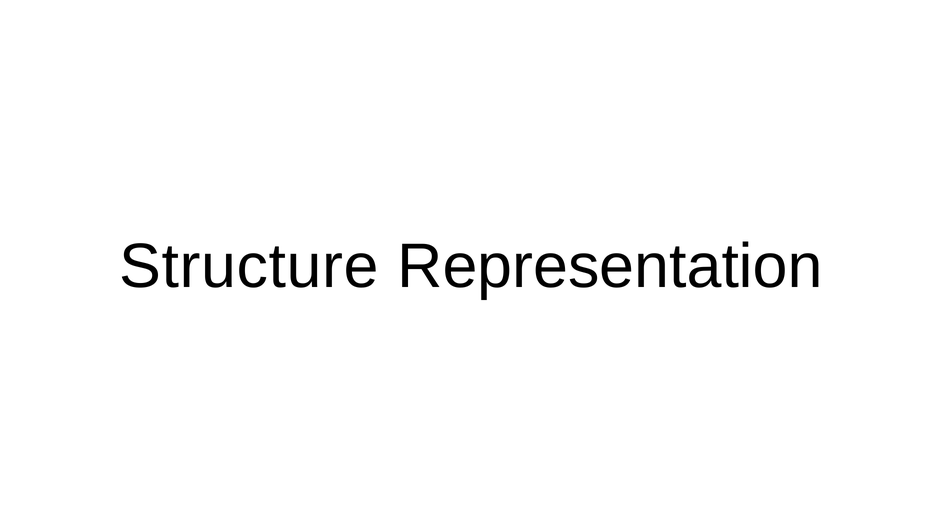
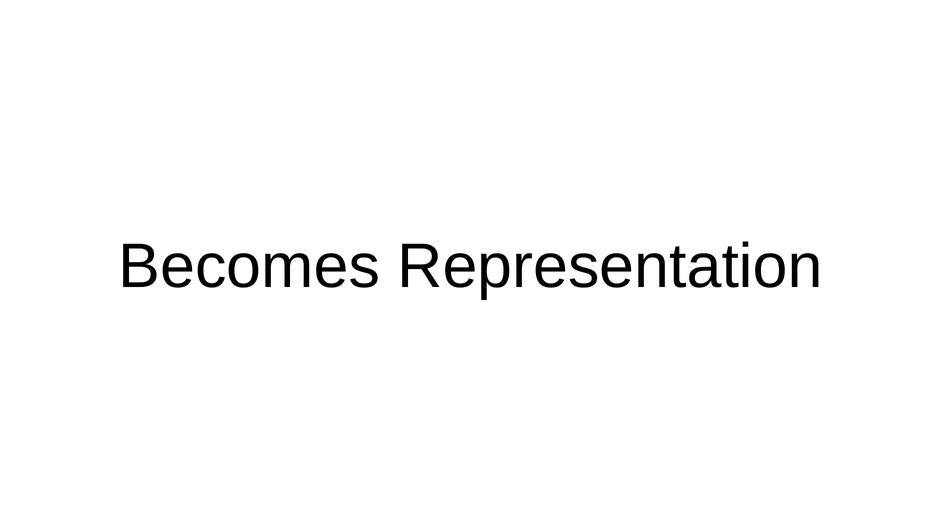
Structure: Structure -> Becomes (249, 267)
